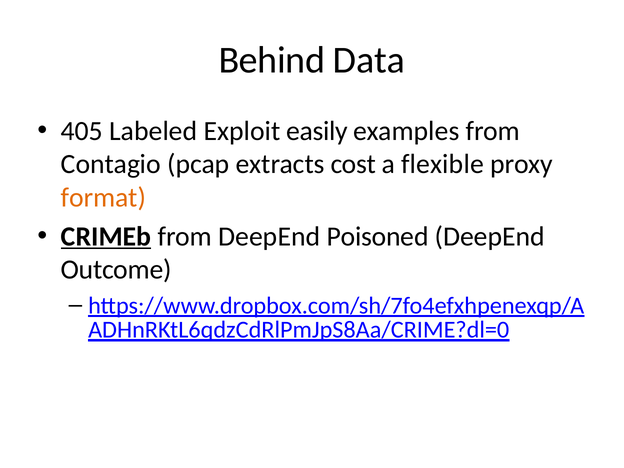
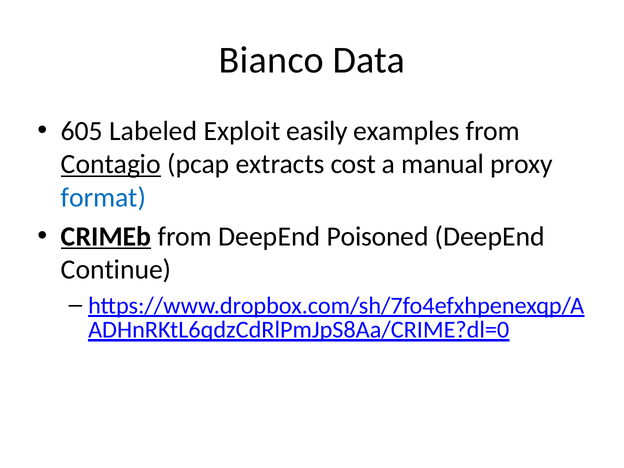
Behind: Behind -> Bianco (271, 60)
405: 405 -> 605 (82, 131)
Contagio underline: none -> present (111, 164)
flexible: flexible -> manual (443, 164)
format colour: orange -> blue (103, 198)
Outcome: Outcome -> Continue (116, 270)
